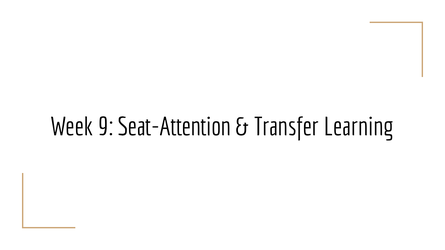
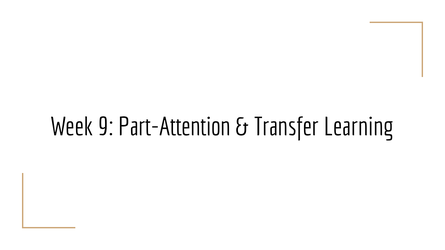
Seat-Attention: Seat-Attention -> Part-Attention (174, 127)
